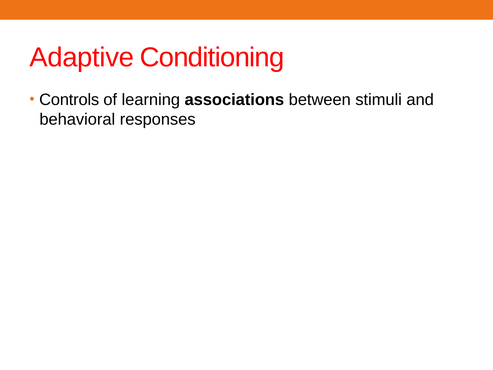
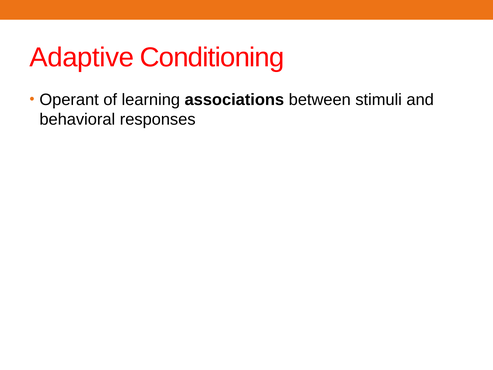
Controls: Controls -> Operant (69, 100)
